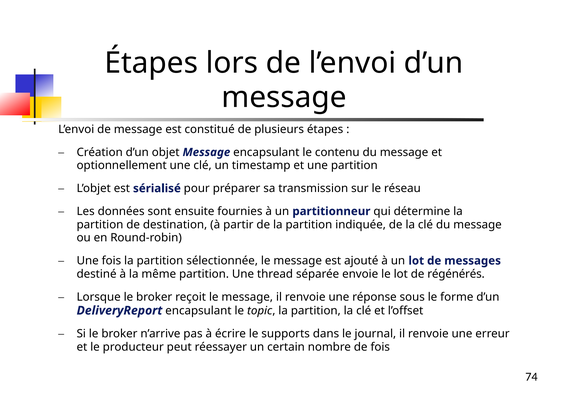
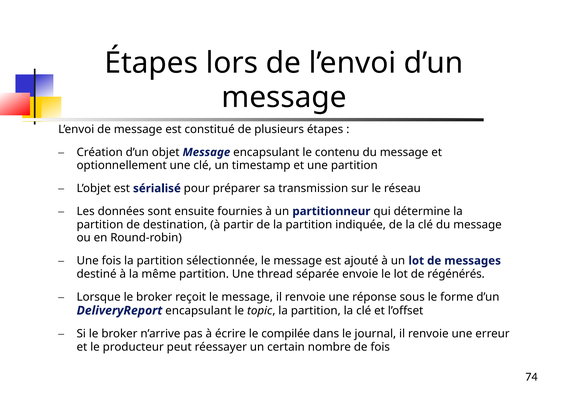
supports: supports -> compilée (286, 334)
